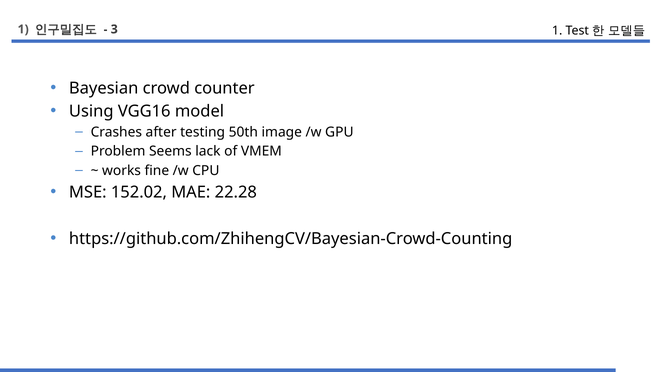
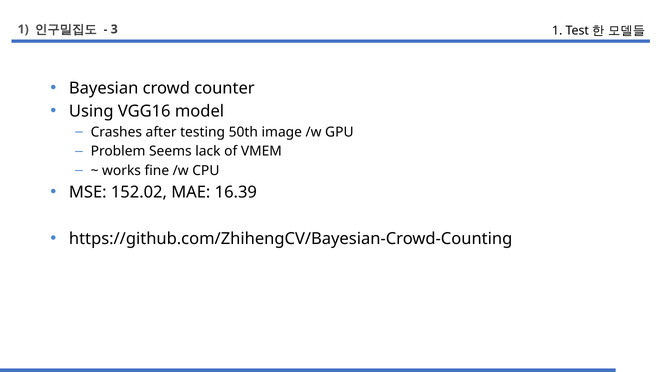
22.28: 22.28 -> 16.39 (236, 192)
